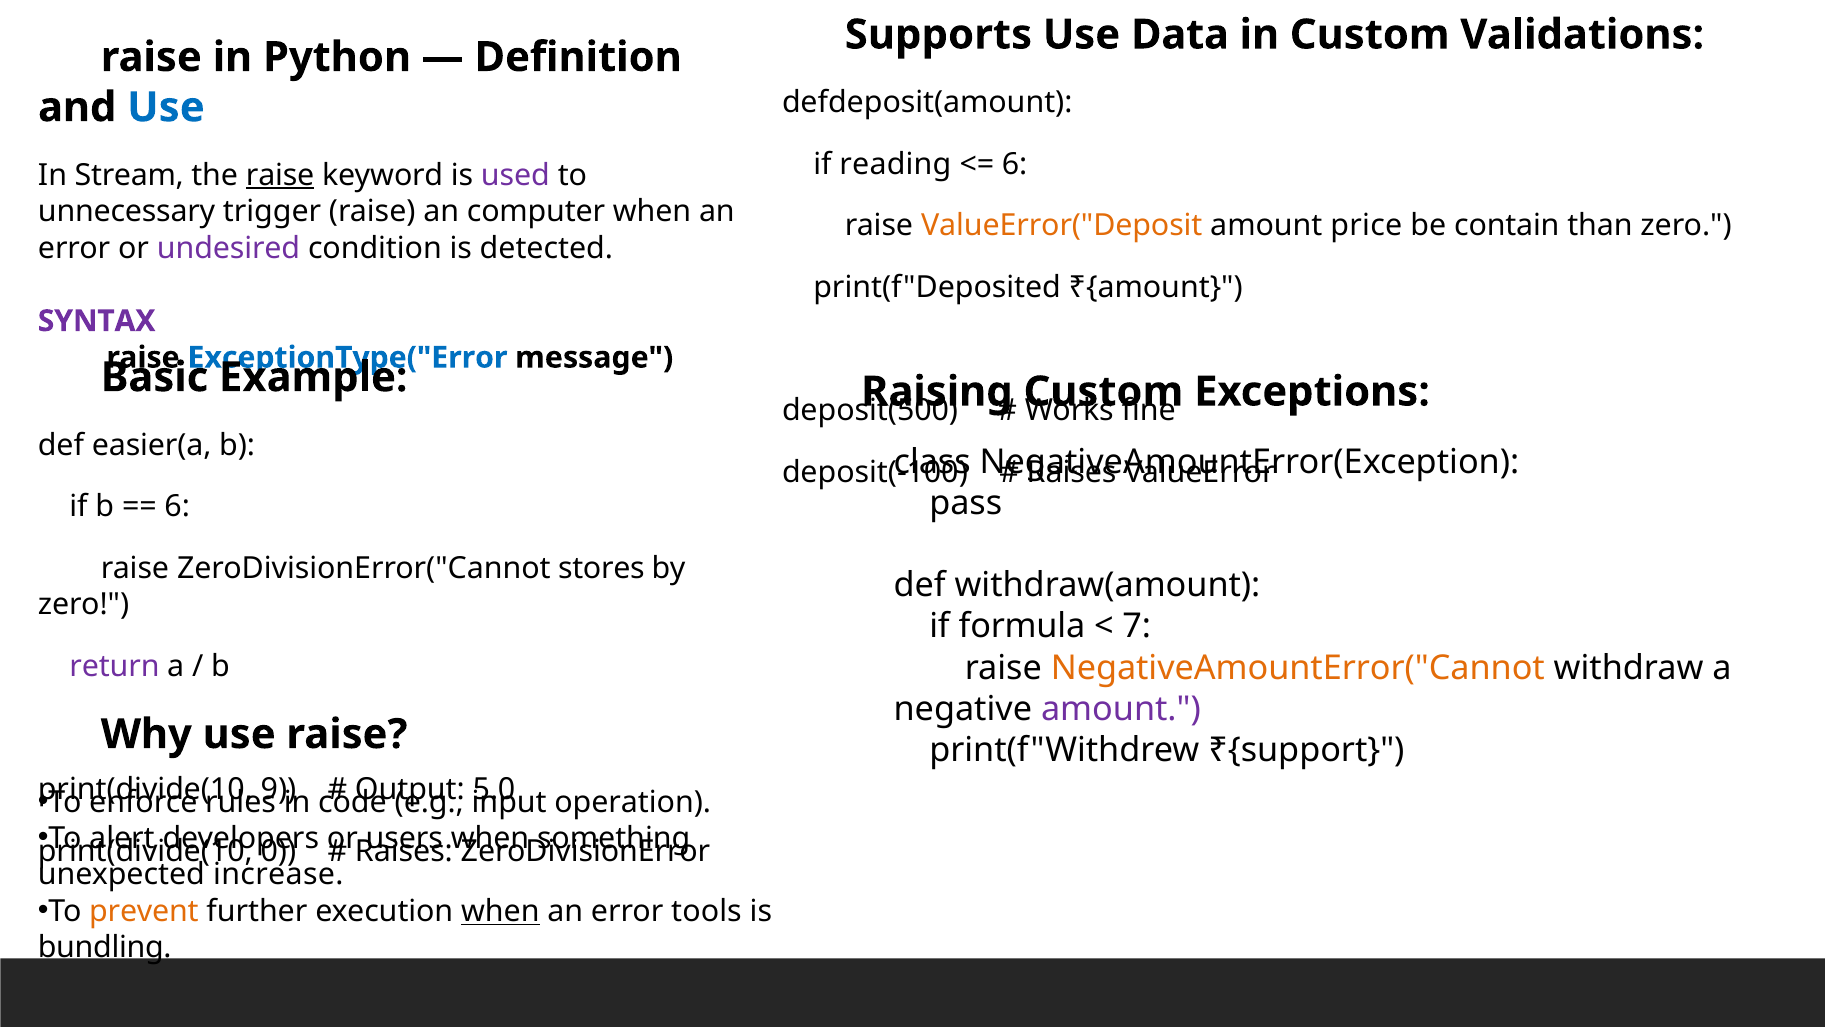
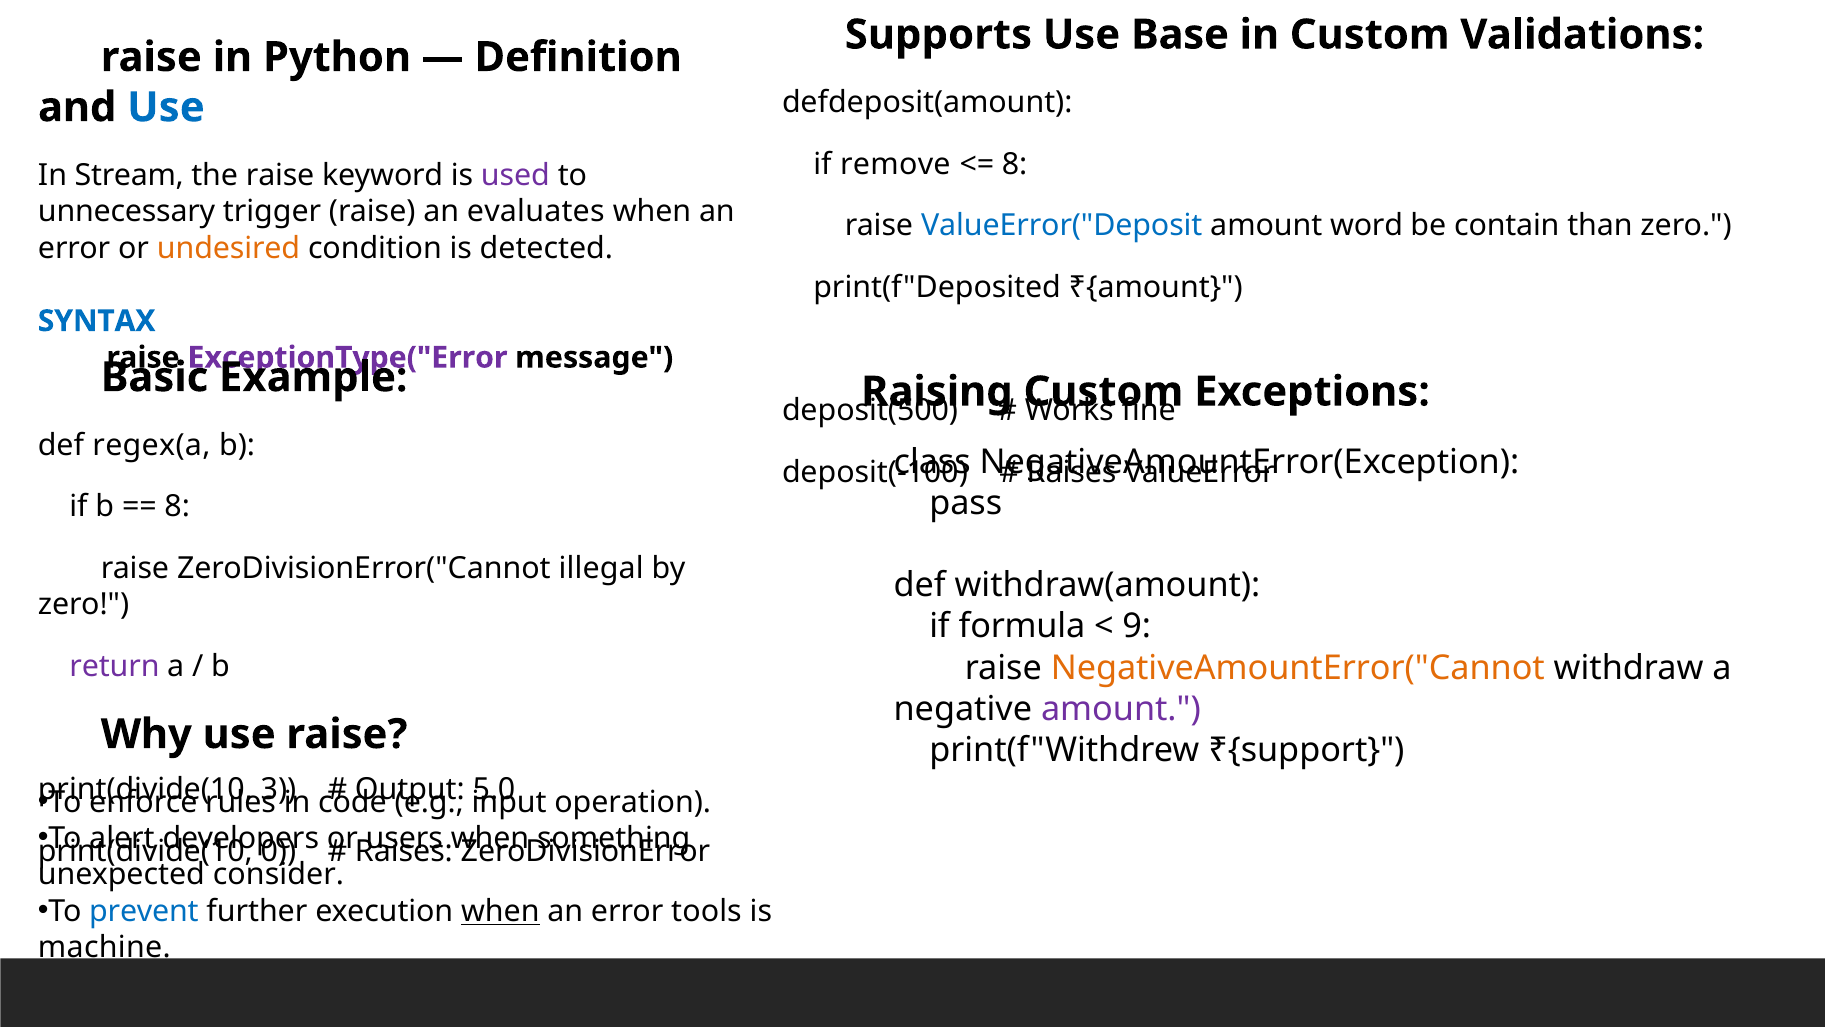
Data: Data -> Base (1180, 35)
reading: reading -> remove (895, 164)
6: 6 -> 8 (1015, 164)
raise underline: present -> none (280, 175)
computer: computer -> evaluates (536, 212)
ValueError("Deposit colour: orange -> blue (1062, 226)
price: price -> word (1367, 226)
undesired colour: purple -> orange (229, 248)
SYNTAX colour: purple -> blue (97, 321)
ExceptionType("Error colour: blue -> purple (347, 357)
easier(a: easier(a -> regex(a (151, 445)
6: 6 -> 8 (177, 506)
stores: stores -> illegal (601, 568)
7: 7 -> 9 (1137, 626)
9: 9 -> 3 (278, 789)
increase: increase -> consider (278, 875)
prevent colour: orange -> blue (144, 911)
bundling: bundling -> machine (104, 948)
